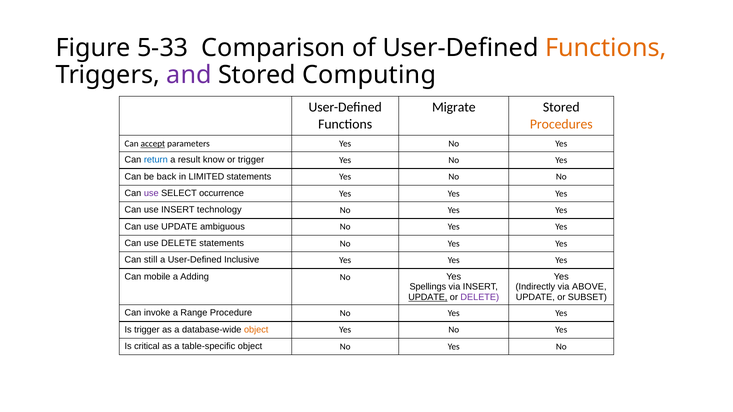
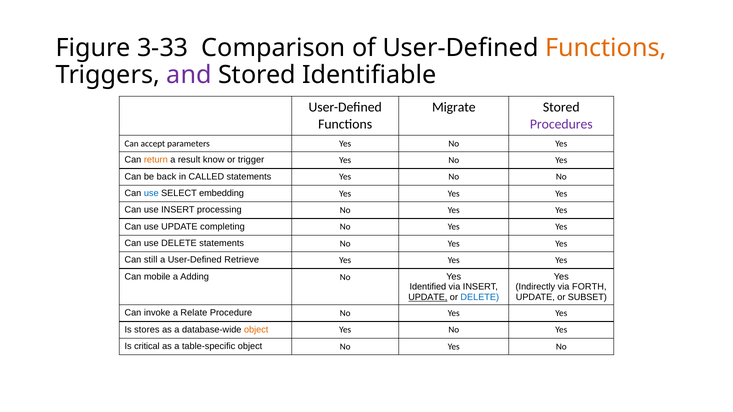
5-33: 5-33 -> 3-33 (163, 48)
Computing: Computing -> Identifiable (369, 75)
Procedures colour: orange -> purple (561, 124)
accept underline: present -> none (153, 144)
return colour: blue -> orange (156, 160)
LIMITED: LIMITED -> CALLED (206, 177)
use colour: purple -> blue (151, 193)
occurrence: occurrence -> embedding (222, 193)
technology: technology -> processing (219, 210)
ambiguous: ambiguous -> completing (222, 227)
Inclusive: Inclusive -> Retrieve (242, 260)
Spellings: Spellings -> Identified (428, 287)
ABOVE: ABOVE -> FORTH (589, 287)
DELETE colour: purple -> blue (480, 297)
Range: Range -> Relate (194, 313)
Is trigger: trigger -> stores (147, 330)
